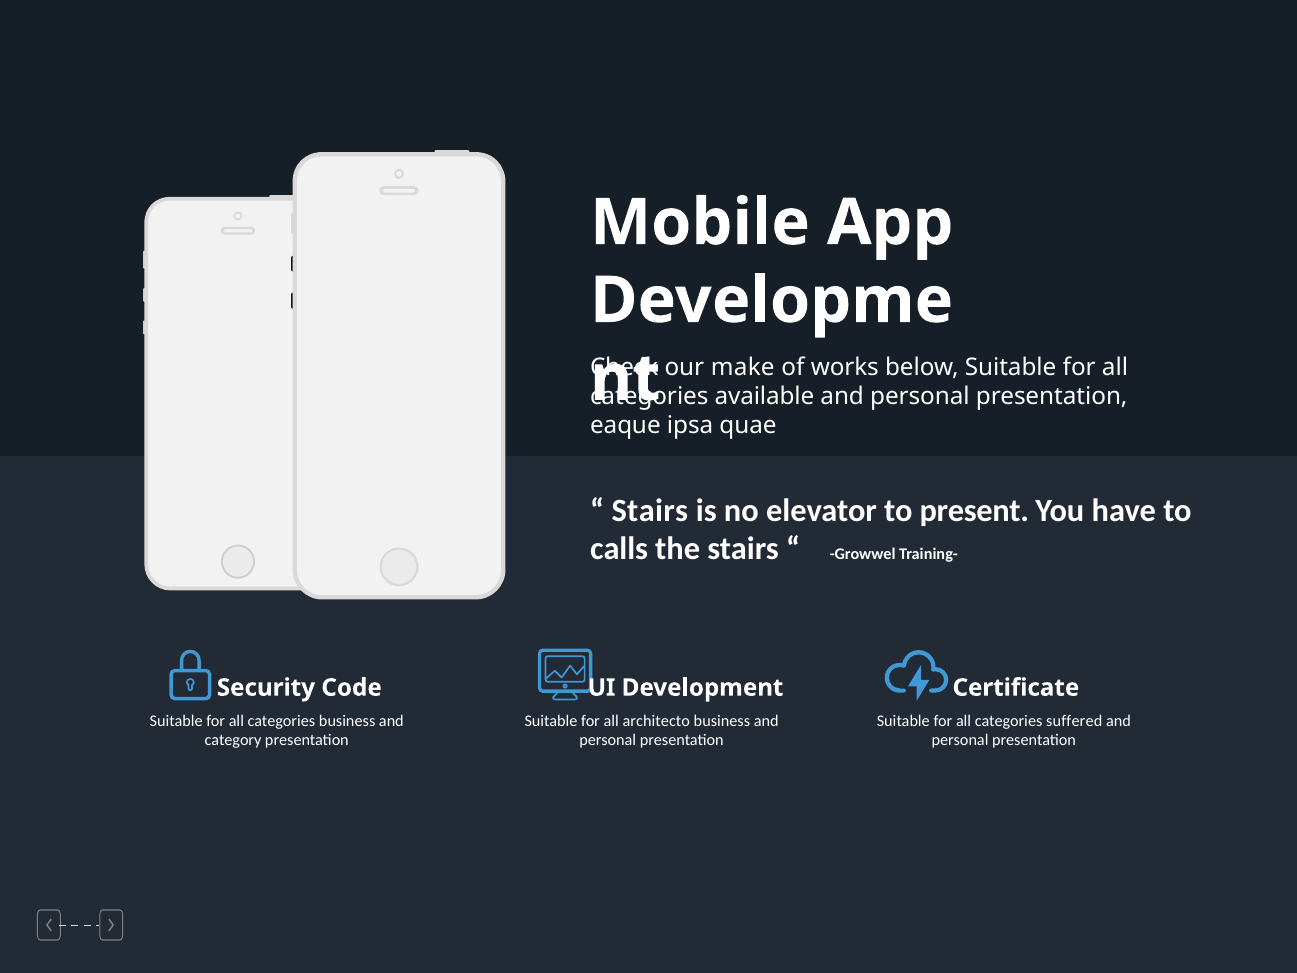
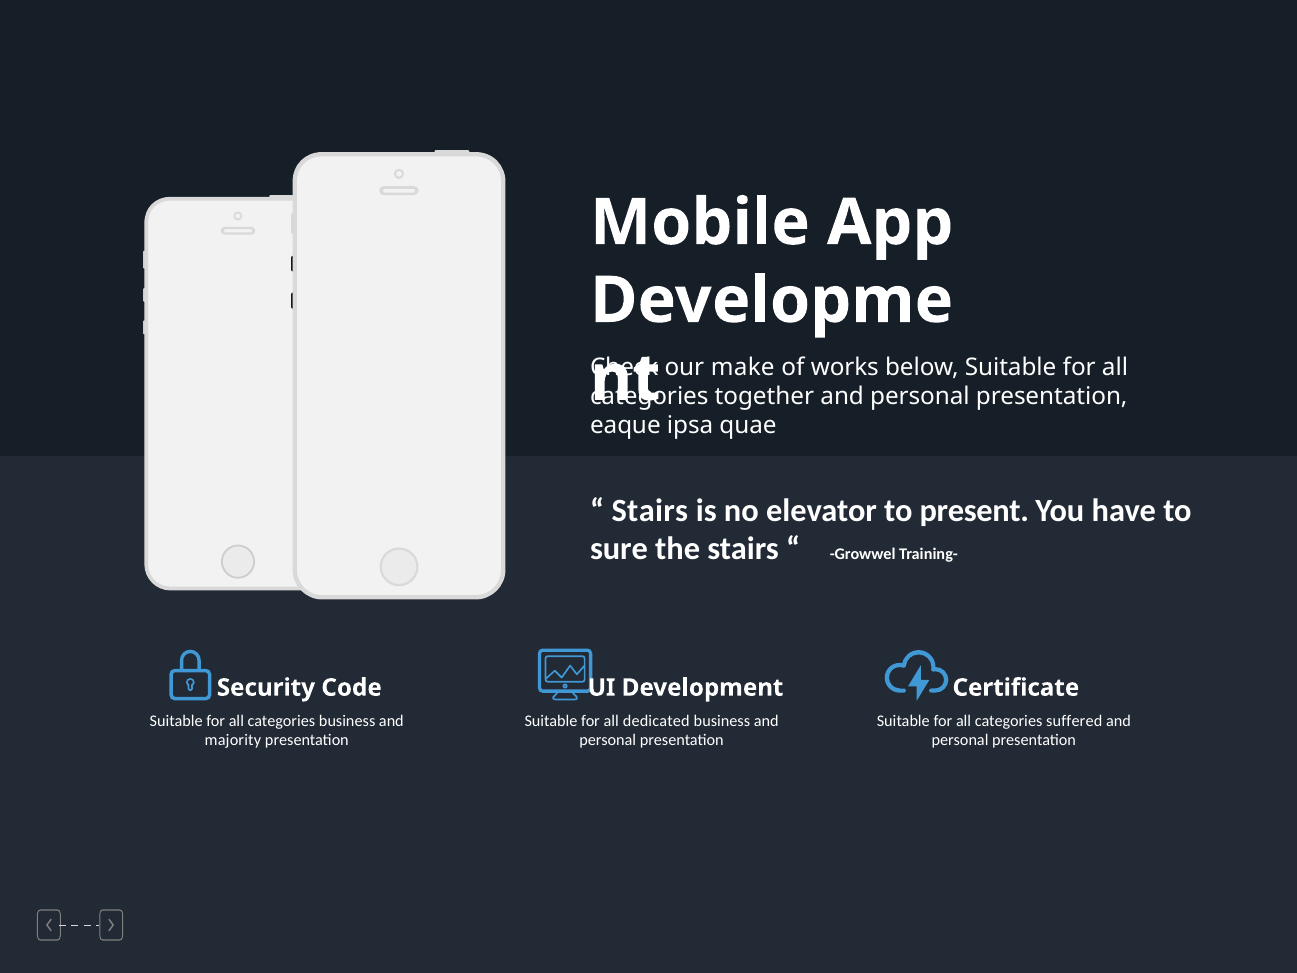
available: available -> together (764, 396)
calls: calls -> sure (619, 549)
architecto: architecto -> dedicated (656, 721)
category: category -> majority (233, 740)
